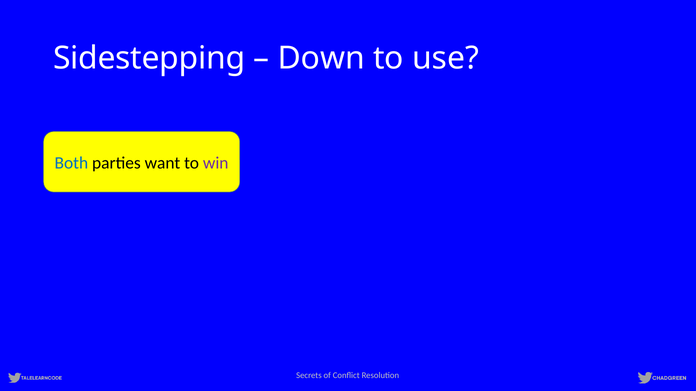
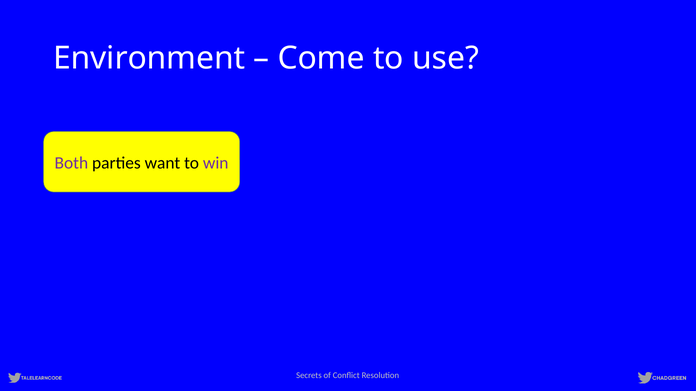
Sidestepping: Sidestepping -> Environment (149, 58)
Down: Down -> Come (321, 58)
Both colour: blue -> purple (71, 163)
